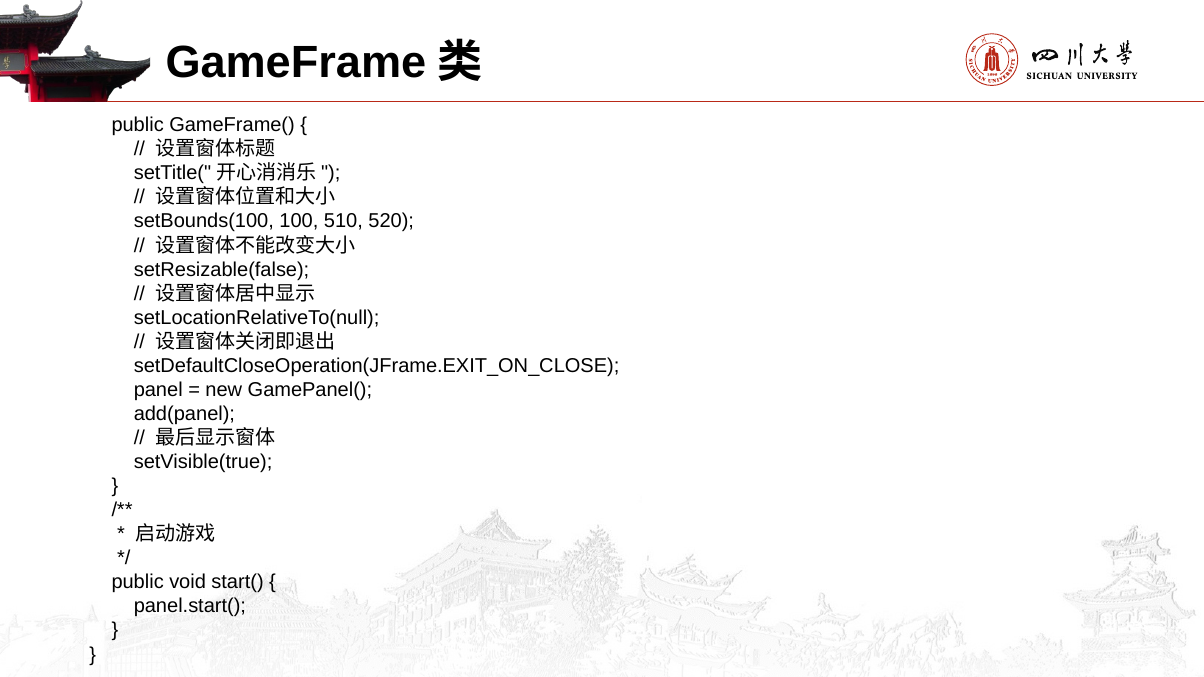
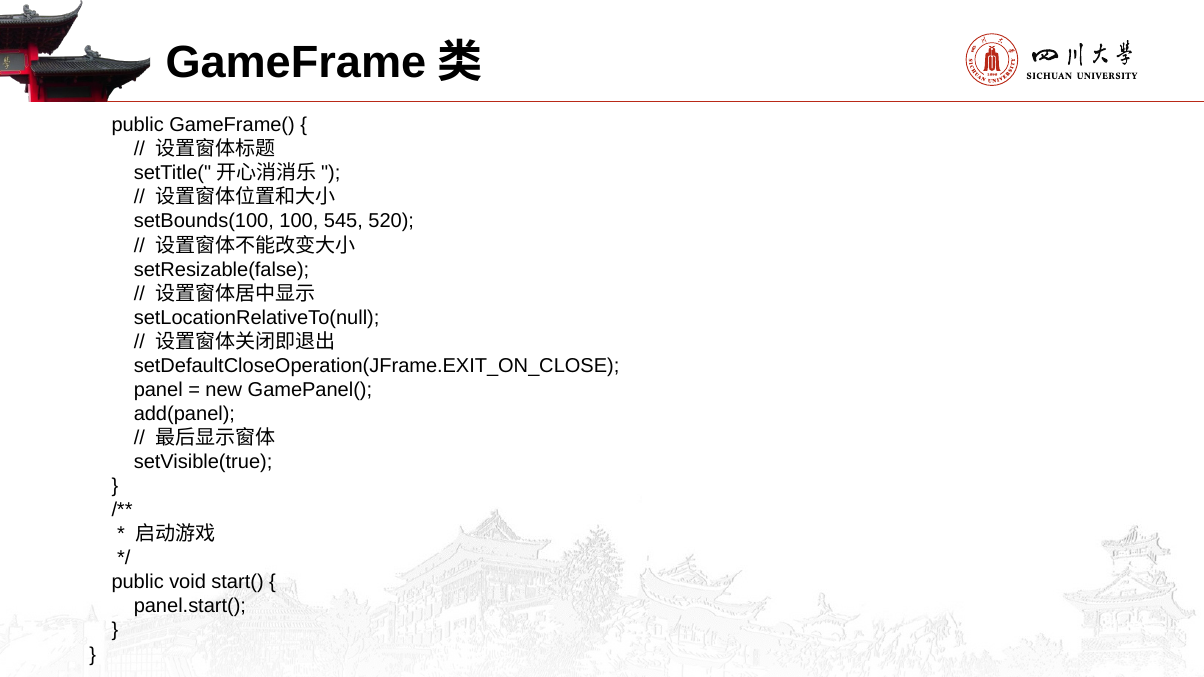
510: 510 -> 545 (343, 221)
